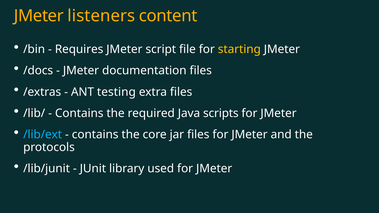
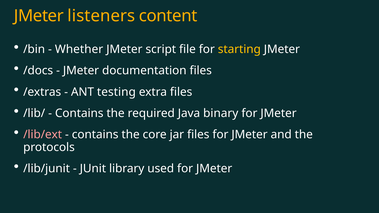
Requires: Requires -> Whether (79, 49)
scripts: scripts -> binary (221, 113)
/lib/ext colour: light blue -> pink (43, 135)
